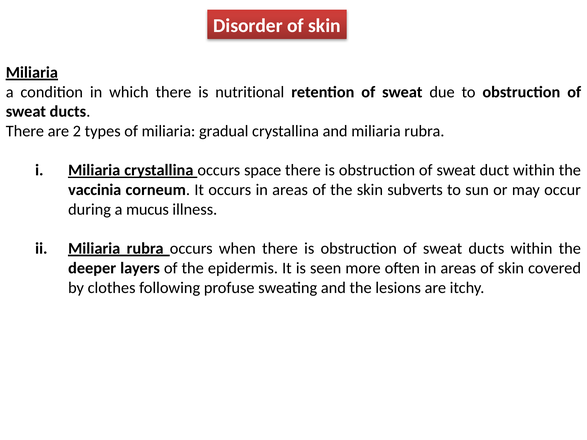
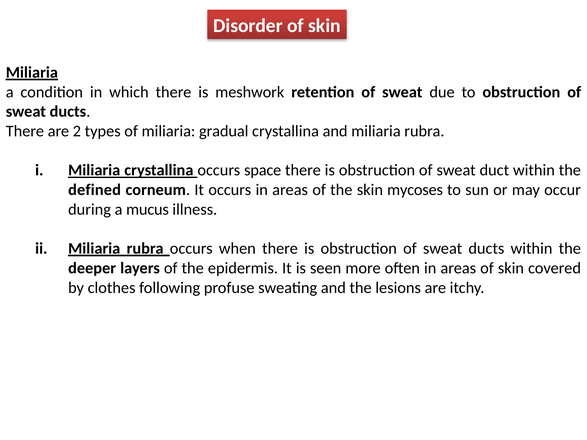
nutritional: nutritional -> meshwork (250, 92)
vaccinia: vaccinia -> defined (95, 190)
subverts: subverts -> mycoses (415, 190)
